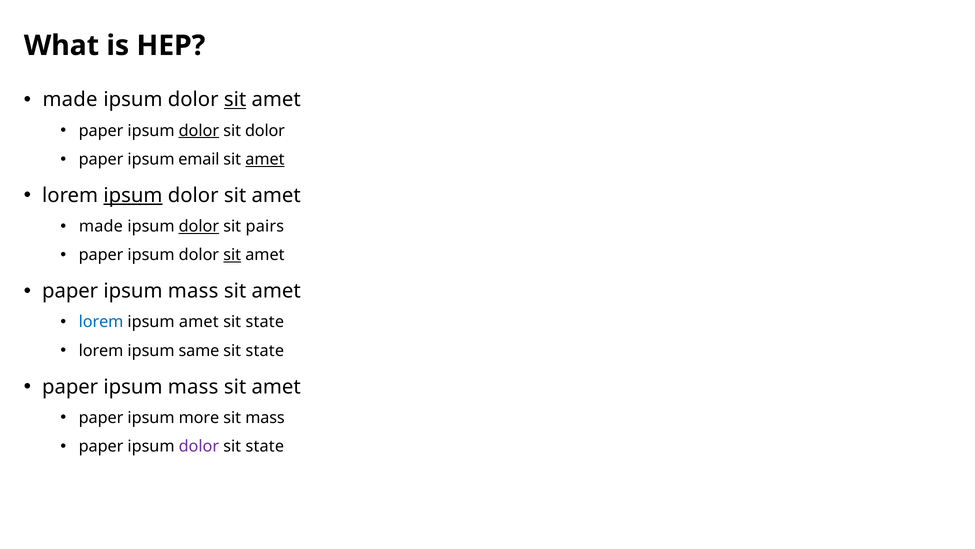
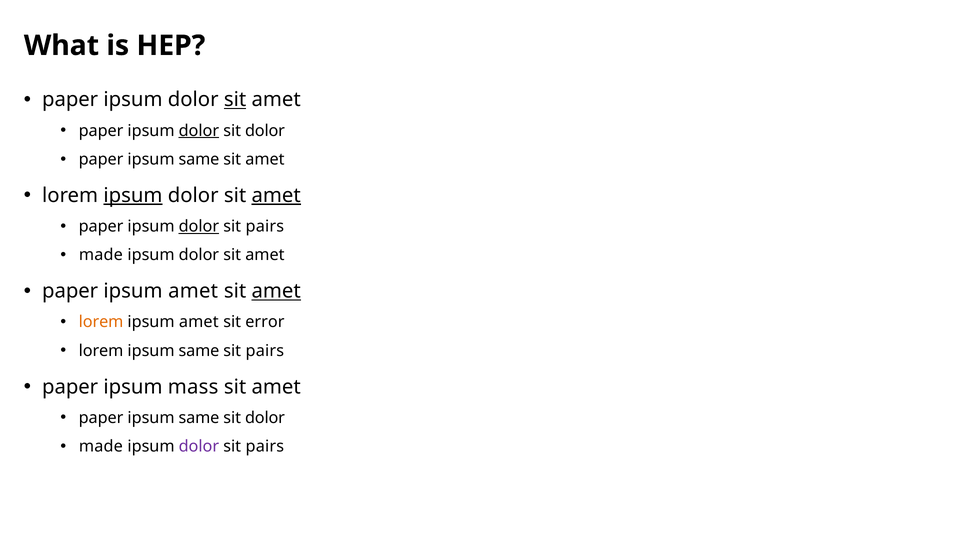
made: made -> paper (70, 100)
email: email -> same (199, 159)
amet underline: present -> none (265, 159)
amet underline: none -> present (276, 195)
made: made -> paper (101, 226)
paper: paper -> made (101, 255)
sit underline: present -> none (232, 255)
mass: mass -> amet (193, 291)
amet underline: none -> present (276, 291)
lorem colour: blue -> orange (101, 322)
state: state -> error (265, 322)
state: state -> pairs (265, 350)
more: more -> same (199, 417)
mass: mass -> dolor (265, 417)
paper: paper -> made (101, 446)
state: state -> pairs (265, 446)
